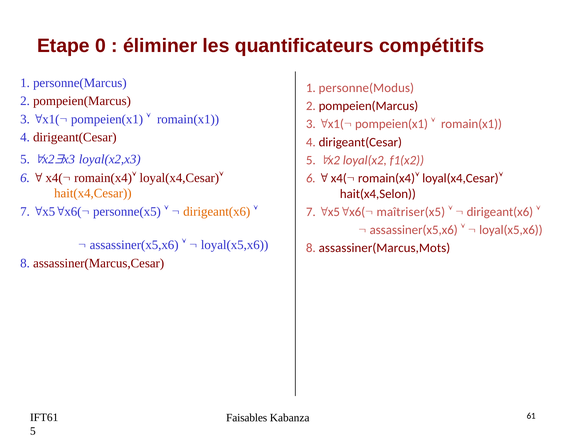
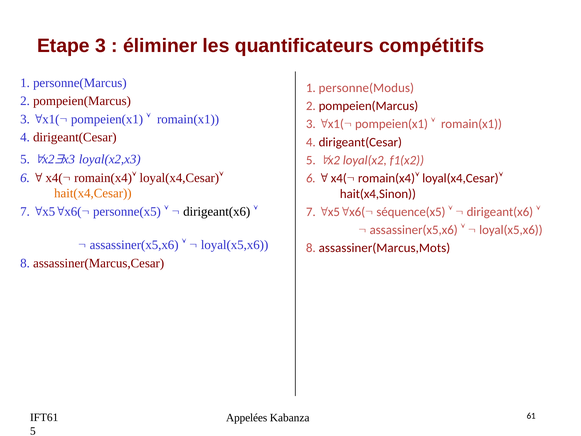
Etape 0: 0 -> 3 (100, 46)
hait(x4,Selon: hait(x4,Selon -> hait(x4,Sinon (378, 194)
dirigeant(x6 colour: orange -> black (217, 211)
maîtriser(x5: maîtriser(x5 -> séquence(x5 (411, 212)
Faisables: Faisables -> Appelées (247, 417)
